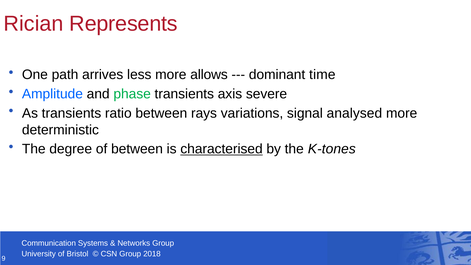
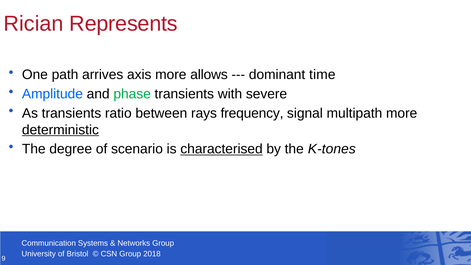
less: less -> axis (139, 75)
axis: axis -> with (230, 94)
variations: variations -> frequency (252, 113)
analysed: analysed -> multipath (354, 113)
deterministic underline: none -> present (60, 130)
of between: between -> scenario (137, 149)
